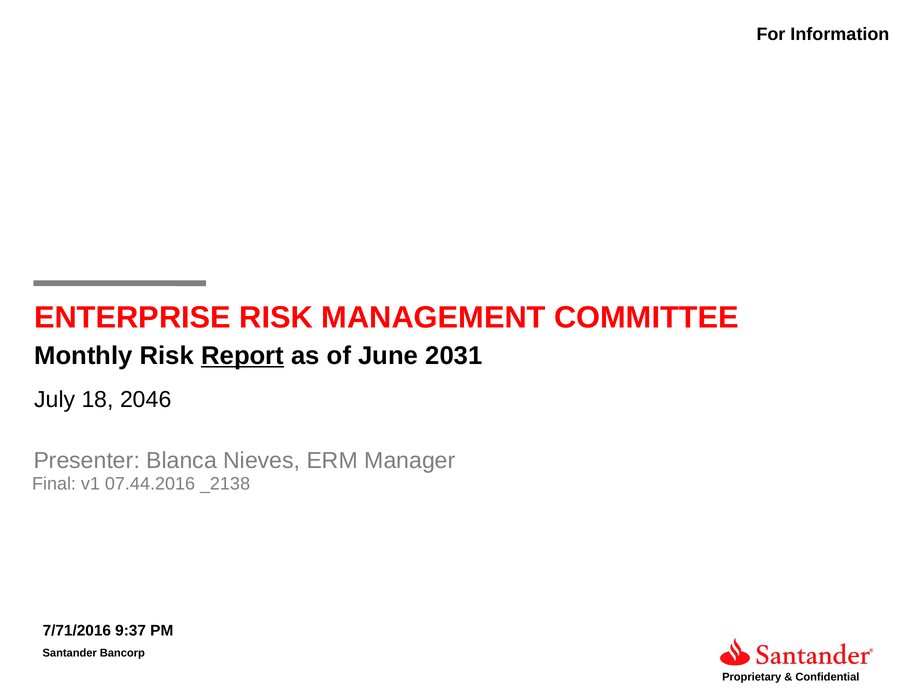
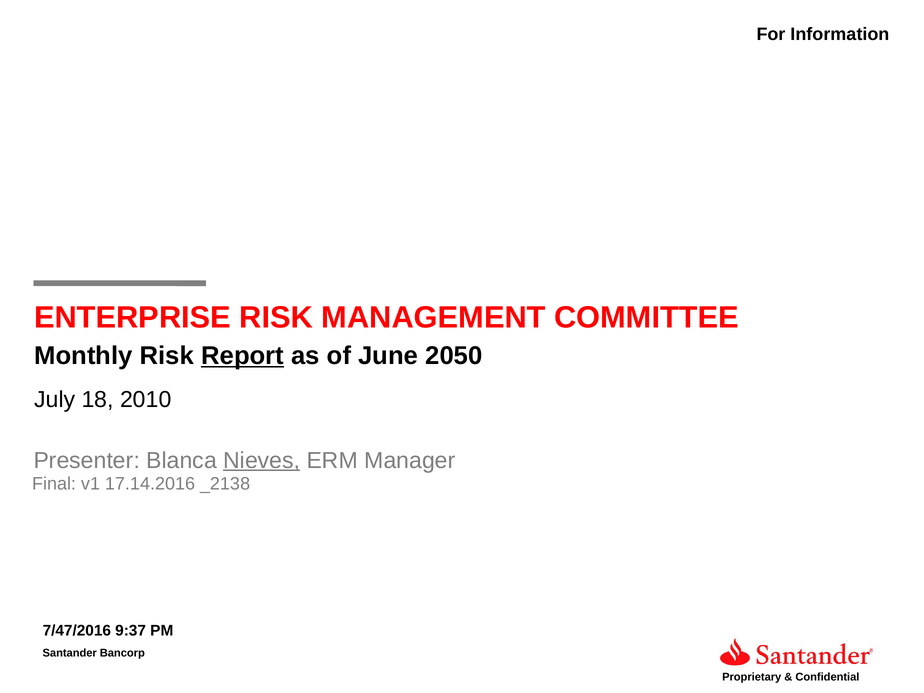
2031: 2031 -> 2050 (454, 356)
2046: 2046 -> 2010 (146, 400)
Nieves underline: none -> present (262, 460)
07.44.2016: 07.44.2016 -> 17.14.2016 (150, 484)
7/71/2016: 7/71/2016 -> 7/47/2016 (77, 631)
